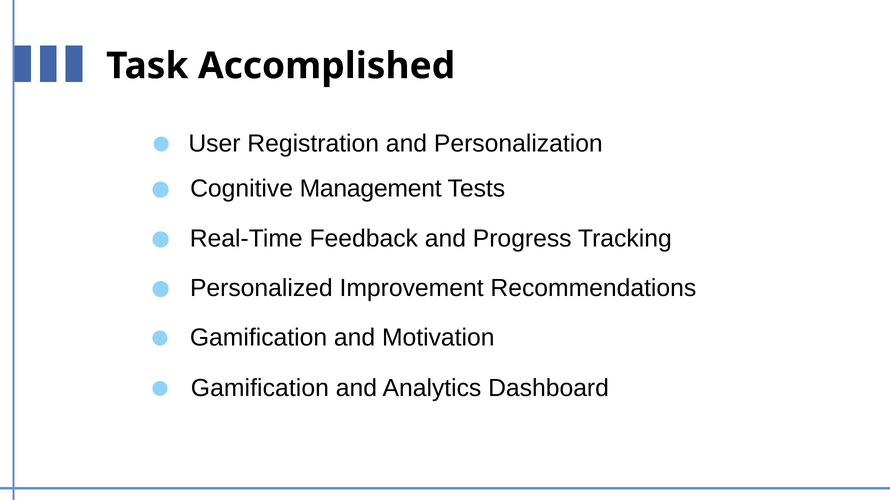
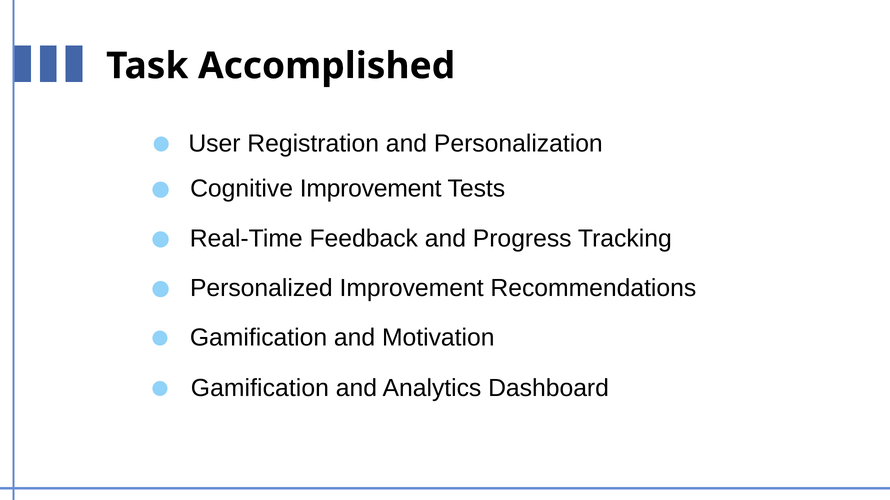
Cognitive Management: Management -> Improvement (371, 189)
